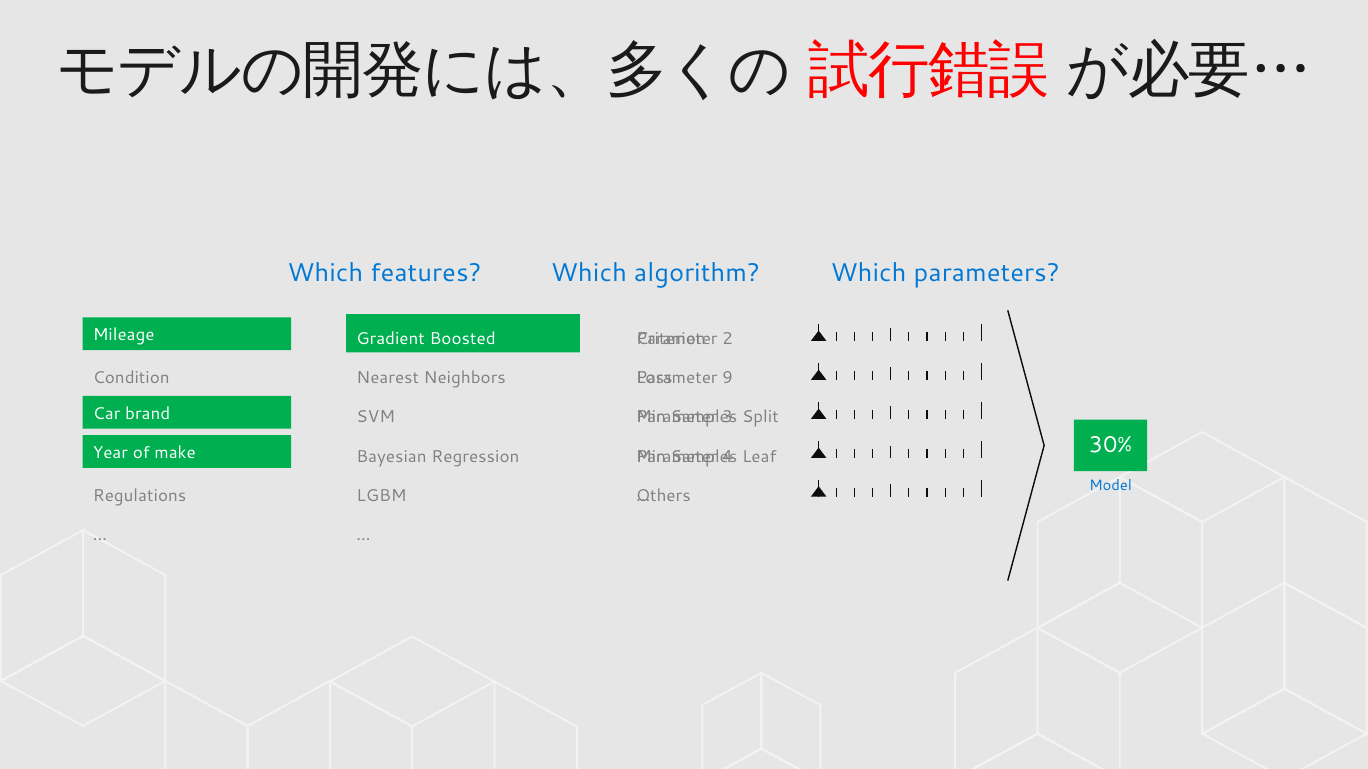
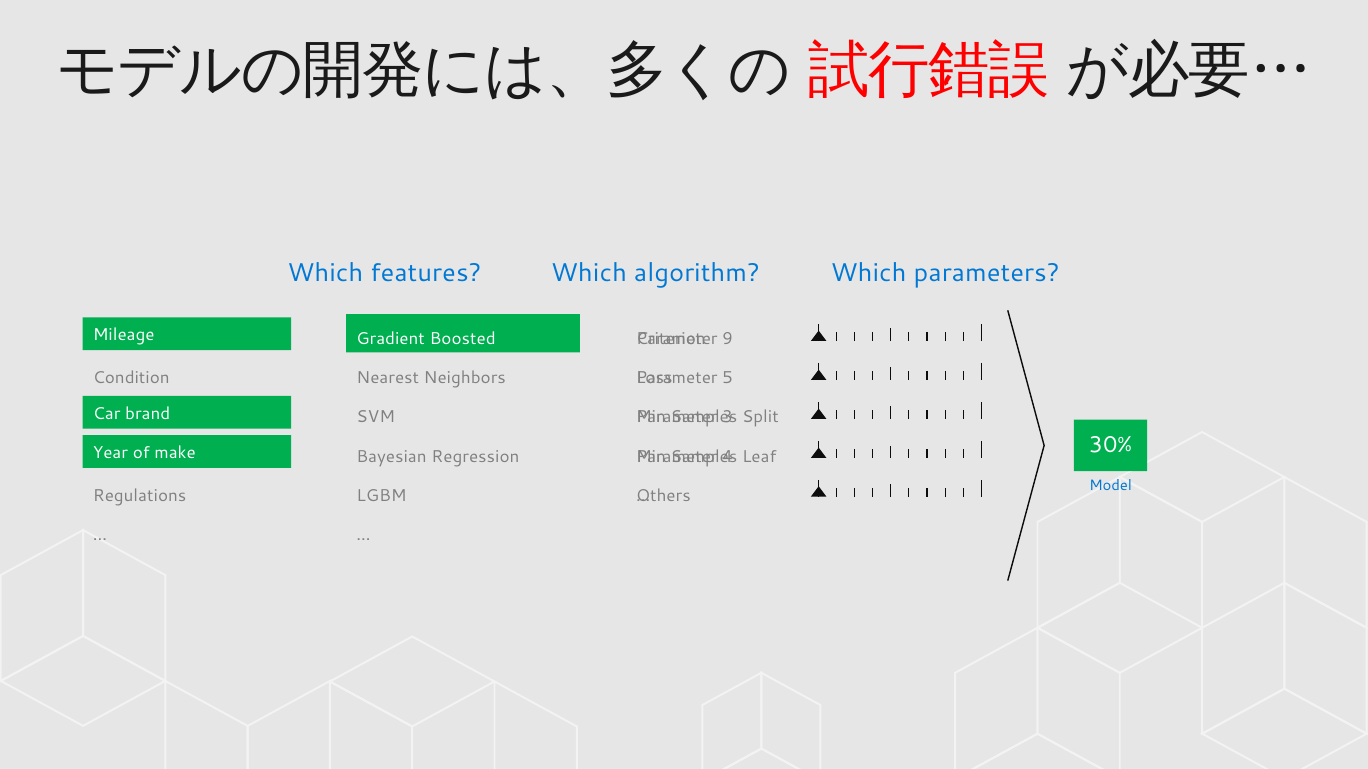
2: 2 -> 9 (728, 339)
9: 9 -> 5 (728, 378)
